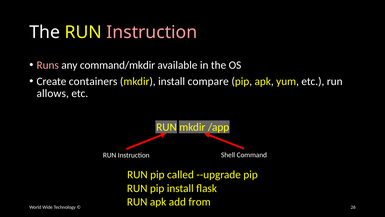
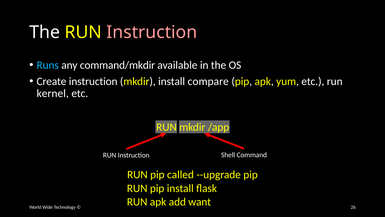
Runs colour: pink -> light blue (48, 65)
Create containers: containers -> instruction (93, 81)
allows: allows -> kernel (53, 93)
from: from -> want (200, 201)
